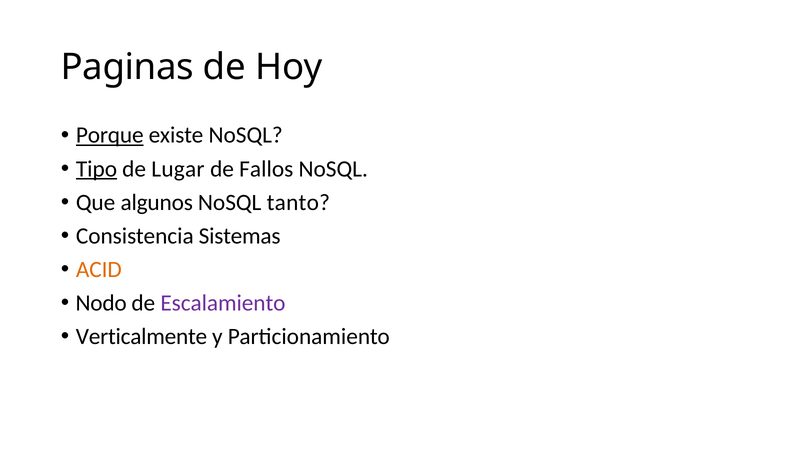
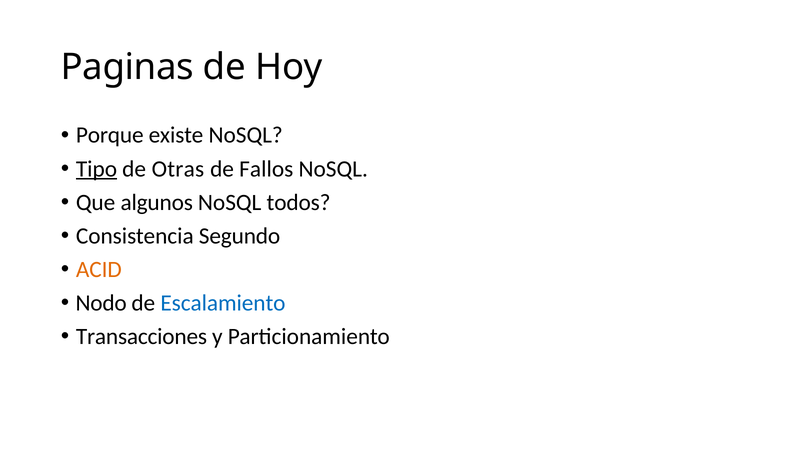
Porque underline: present -> none (110, 135)
Lugar: Lugar -> Otras (178, 169)
tanto: tanto -> todos (299, 202)
Sistemas: Sistemas -> Segundo (240, 236)
Escalamiento colour: purple -> blue (223, 303)
Verticalmente: Verticalmente -> Transacciones (141, 336)
